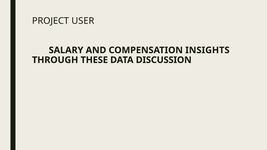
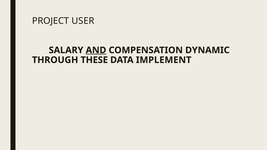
AND underline: none -> present (96, 50)
INSIGHTS: INSIGHTS -> DYNAMIC (207, 50)
DISCUSSION: DISCUSSION -> IMPLEMENT (164, 60)
